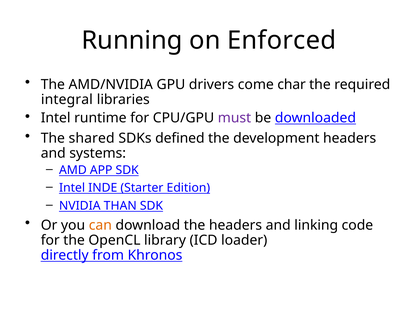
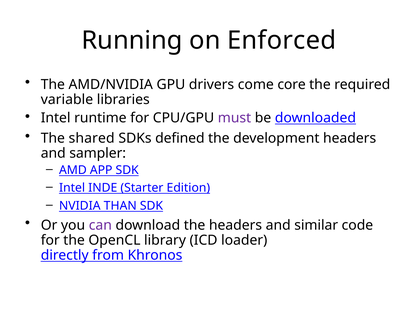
char: char -> core (292, 85)
integral: integral -> variable (67, 100)
systems: systems -> sampler (98, 153)
can colour: orange -> purple (100, 225)
linking: linking -> similar (316, 225)
